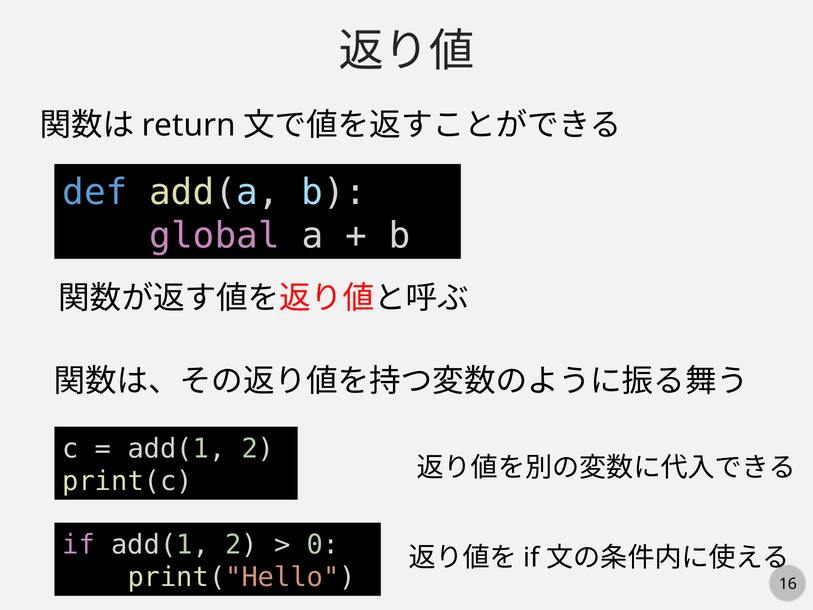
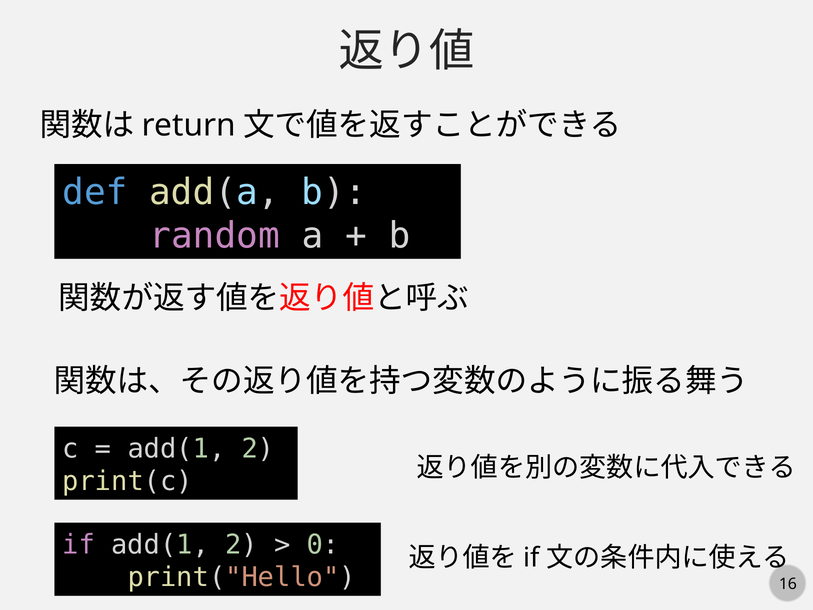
global: global -> random (215, 236)
